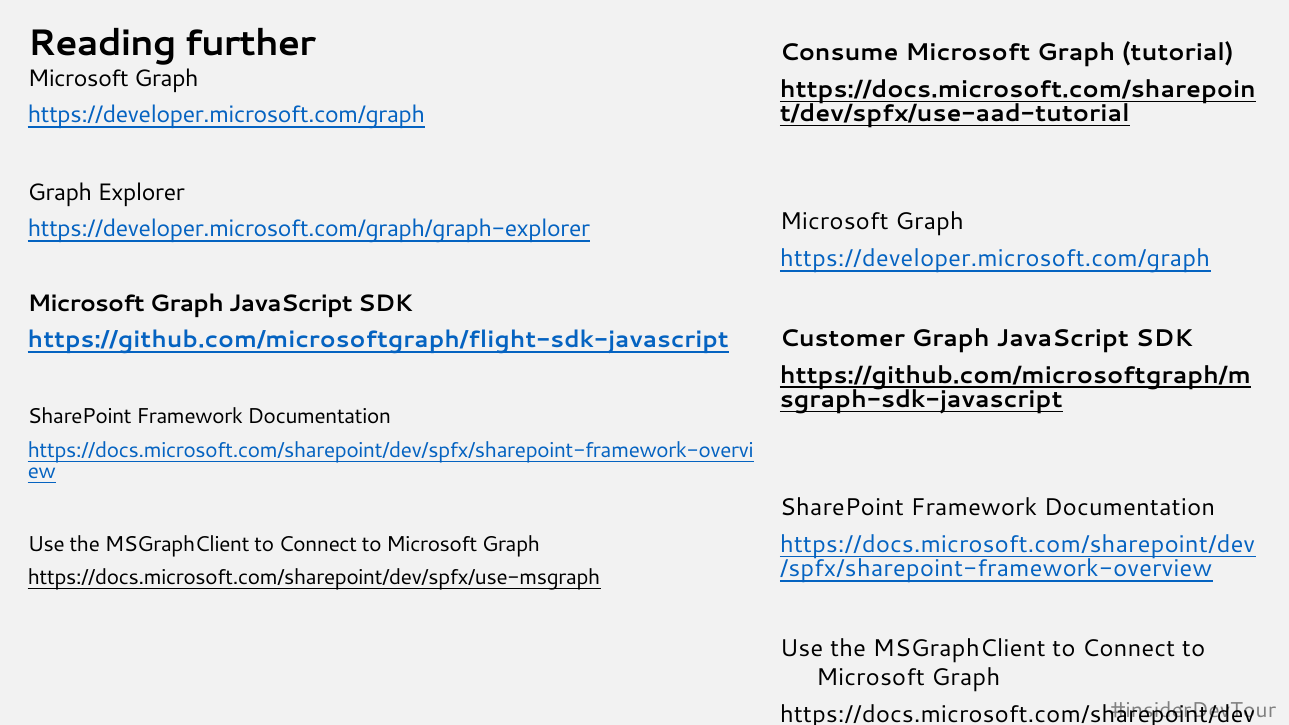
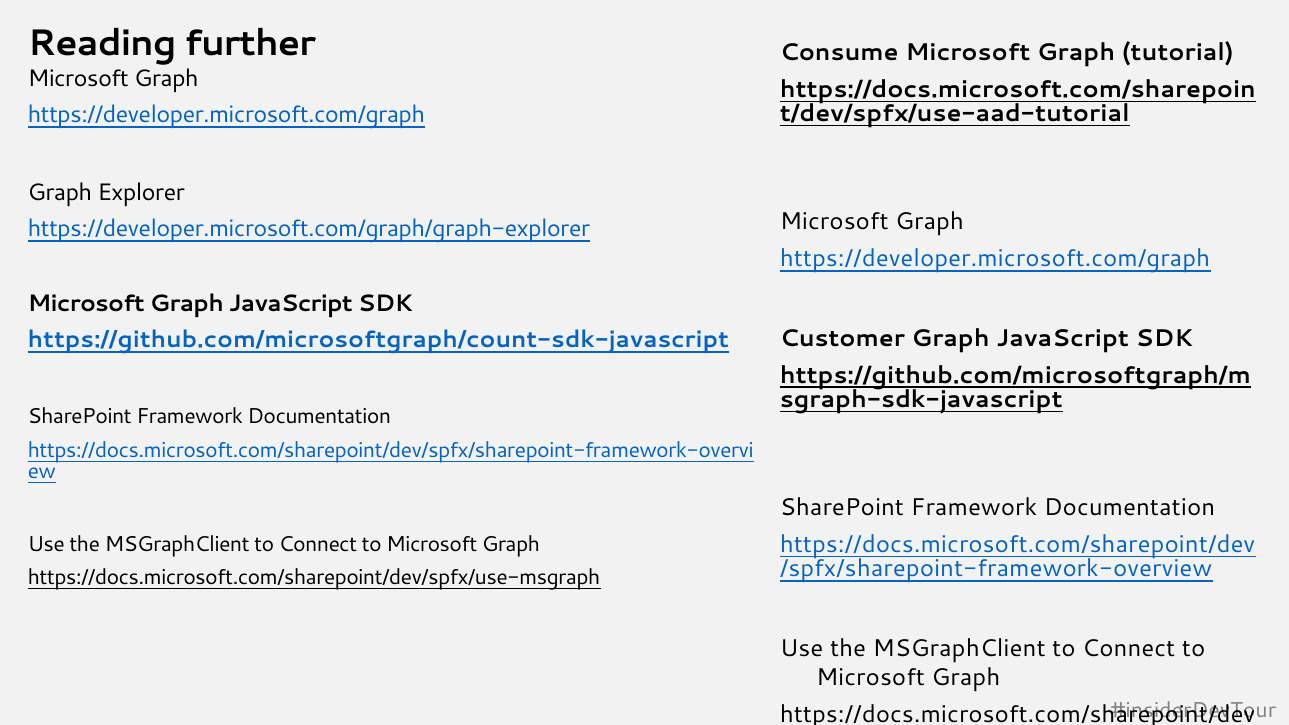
https://github.com/microsoftgraph/flight-sdk-javascript: https://github.com/microsoftgraph/flight-sdk-javascript -> https://github.com/microsoftgraph/count-sdk-javascript (378, 340)
